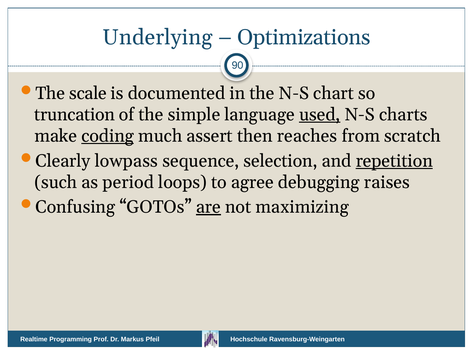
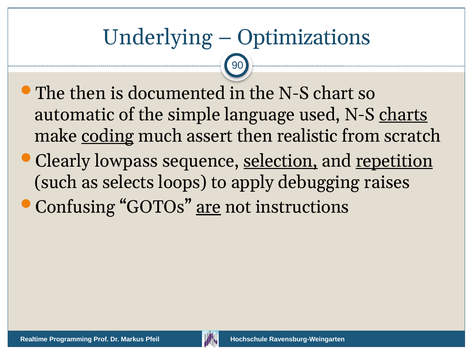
The scale: scale -> then (88, 93)
truncation: truncation -> automatic (74, 115)
used underline: present -> none (320, 115)
charts underline: none -> present (403, 115)
reaches: reaches -> realistic (307, 136)
selection underline: none -> present (281, 161)
period: period -> selects (128, 182)
agree: agree -> apply (252, 182)
maximizing: maximizing -> instructions (302, 207)
